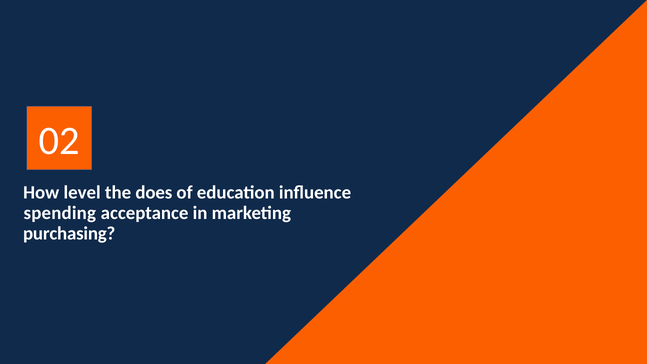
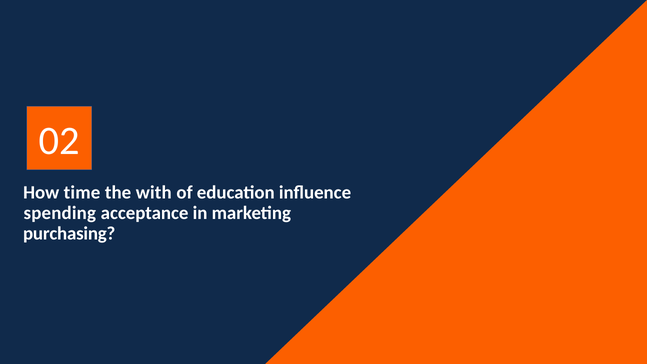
level: level -> time (82, 193)
does: does -> with (154, 193)
